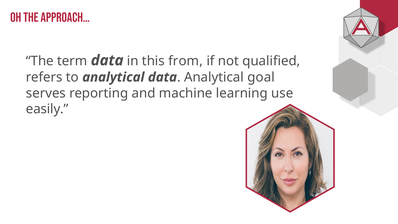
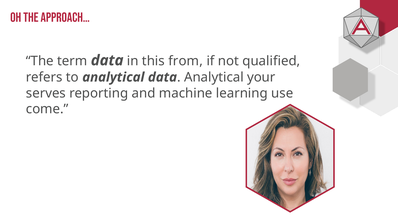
goal: goal -> your (261, 77)
easily: easily -> come (47, 109)
